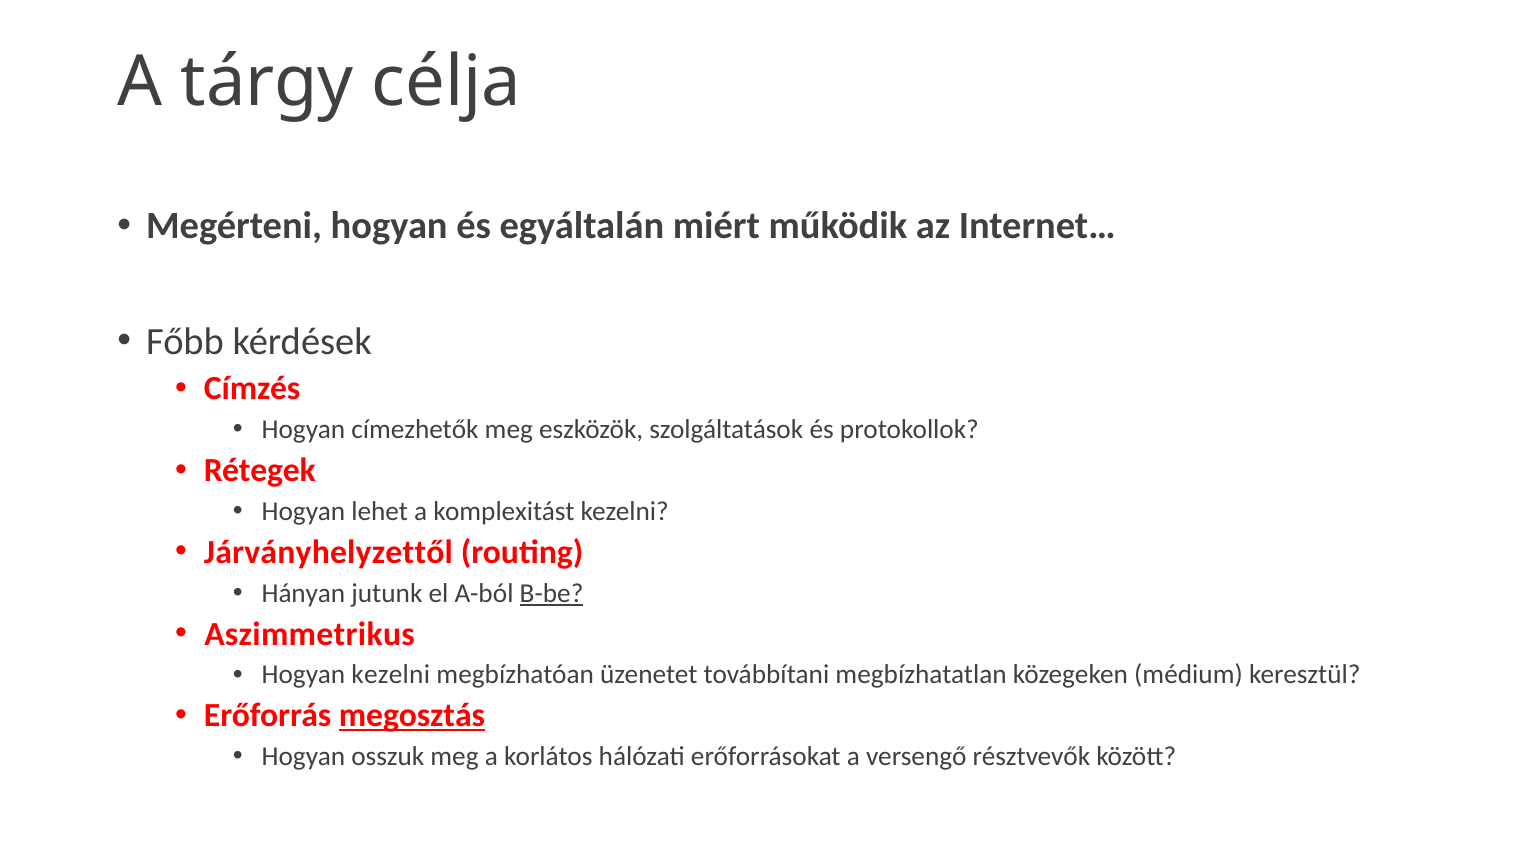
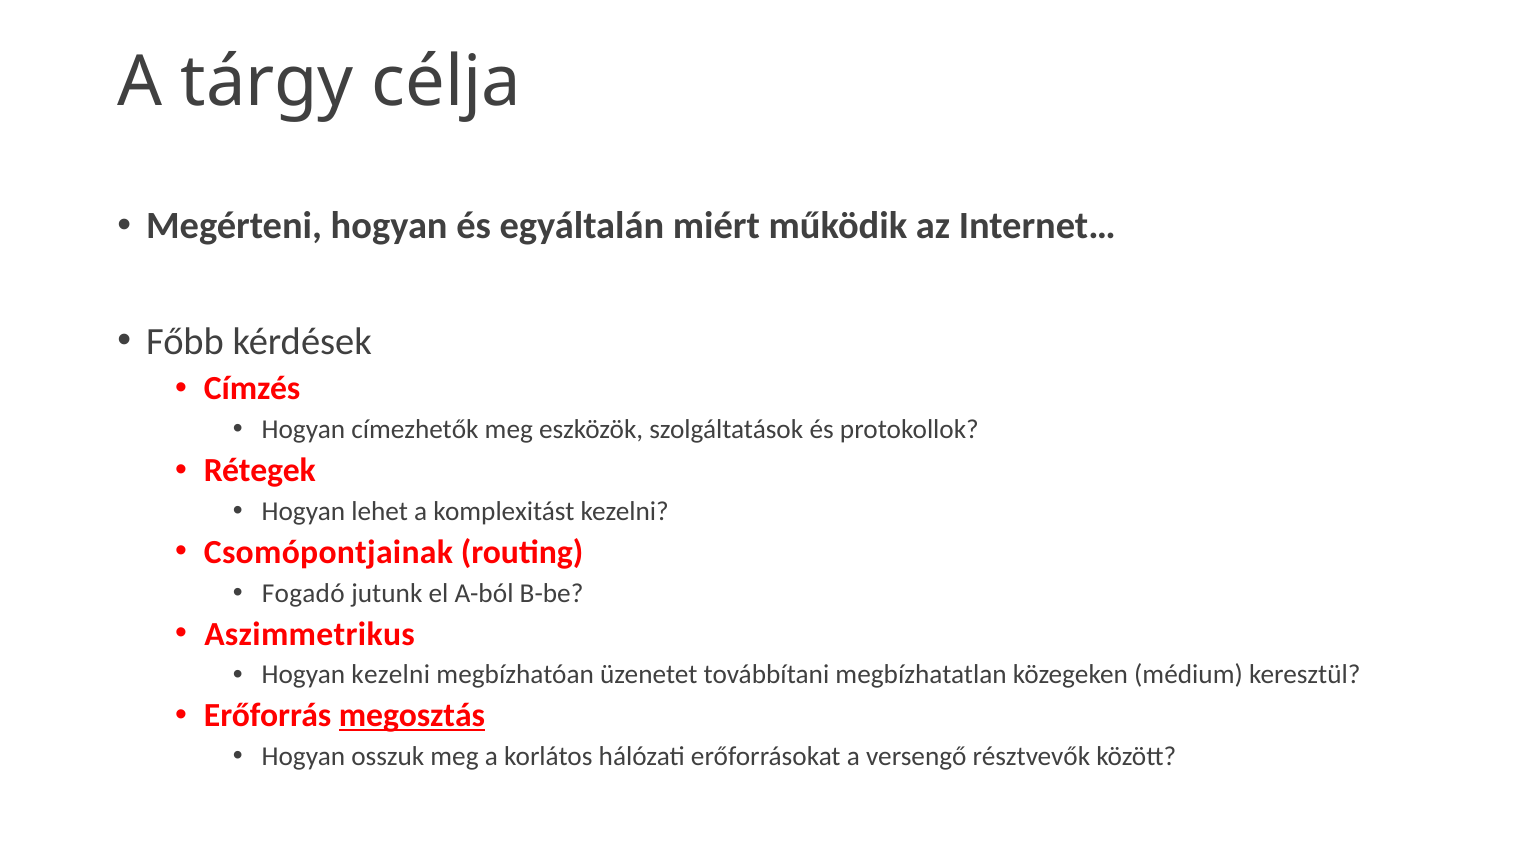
Járványhelyzettől: Járványhelyzettől -> Csomópontjainak (328, 552)
Hányan: Hányan -> Fogadó (303, 593)
B-be underline: present -> none (552, 593)
